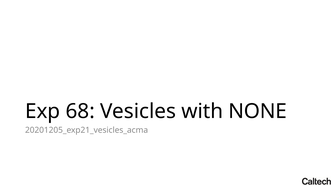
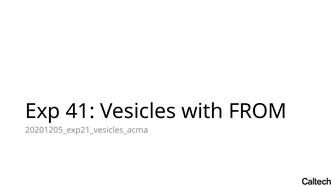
68: 68 -> 41 (80, 111)
NONE: NONE -> FROM (258, 111)
